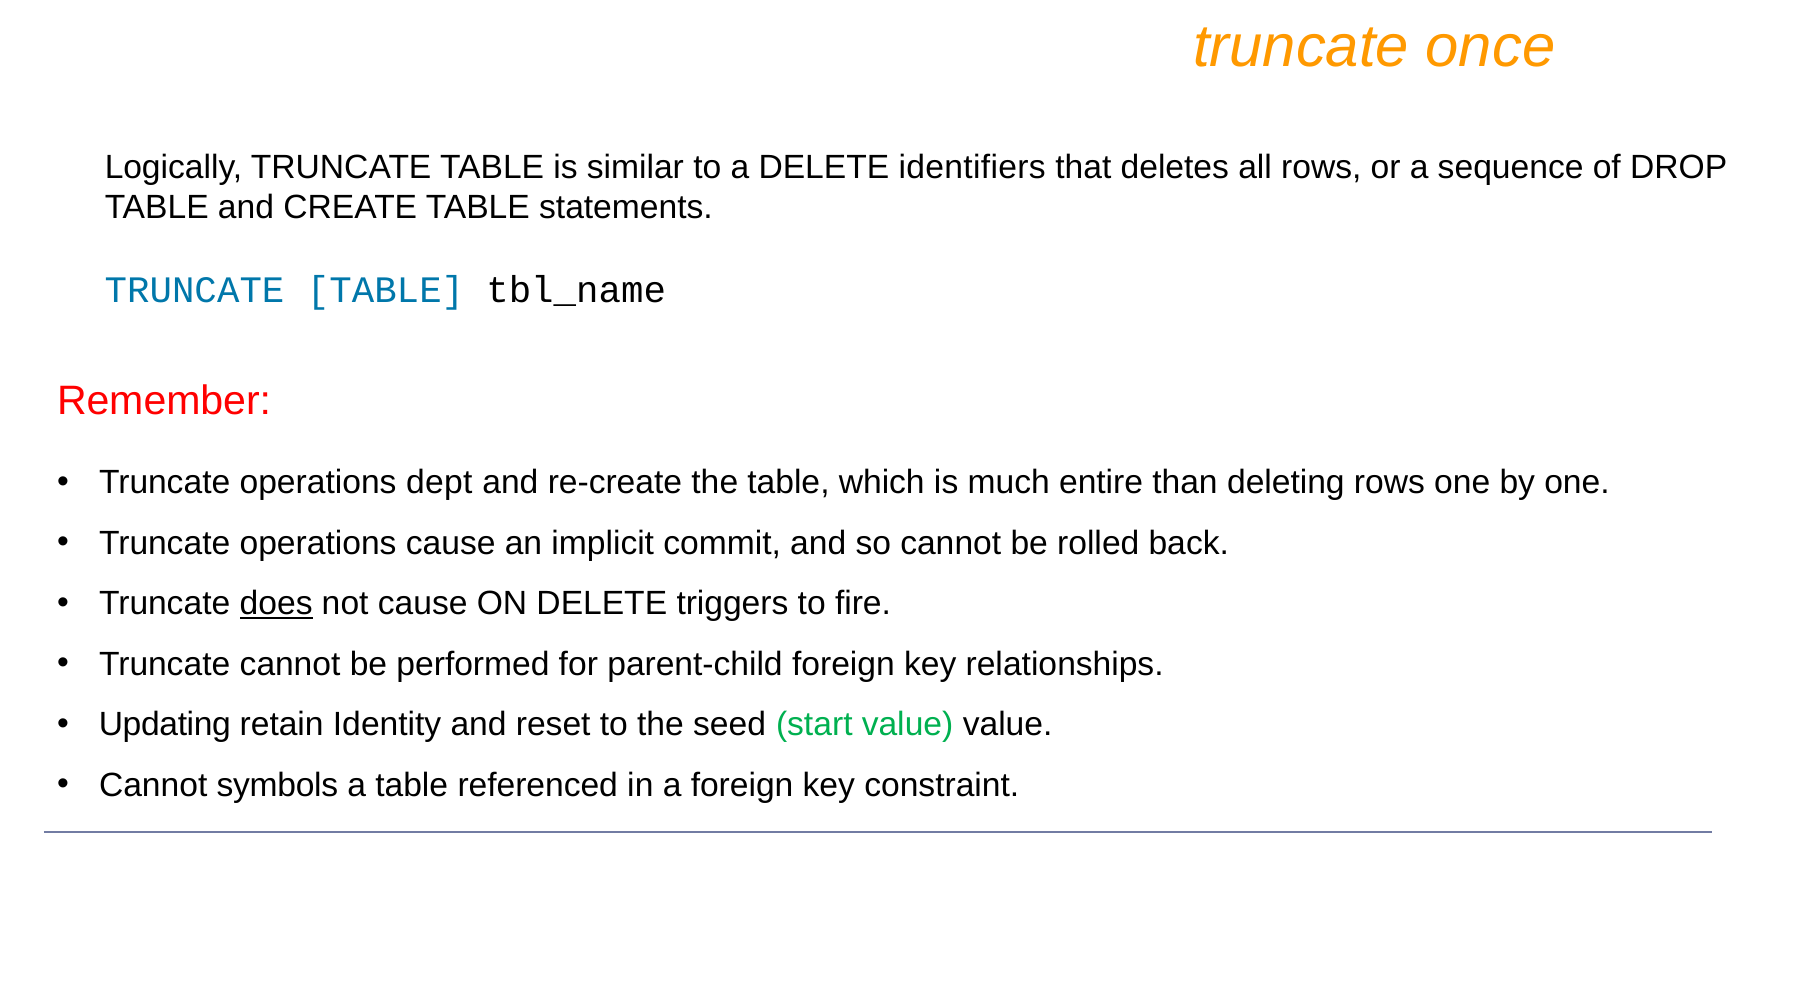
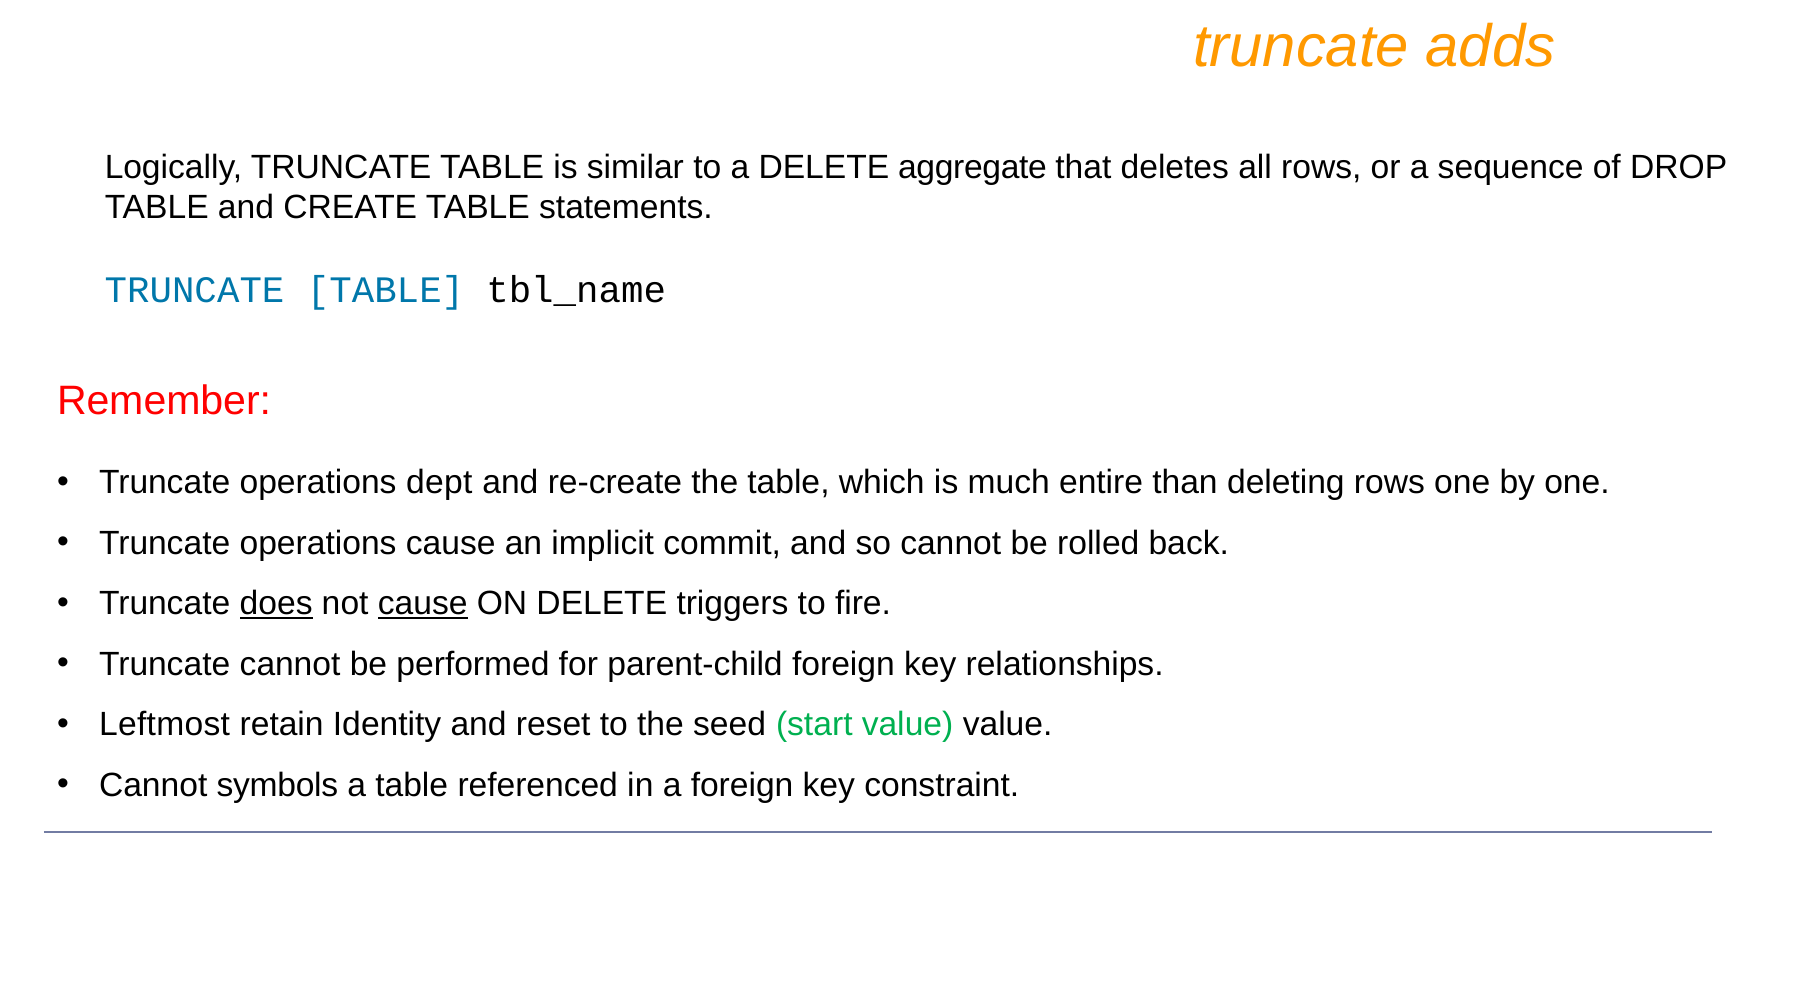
once: once -> adds (1490, 47)
identifiers: identifiers -> aggregate (972, 167)
cause underline: none -> present (423, 604)
Updating: Updating -> Leftmost (165, 725)
